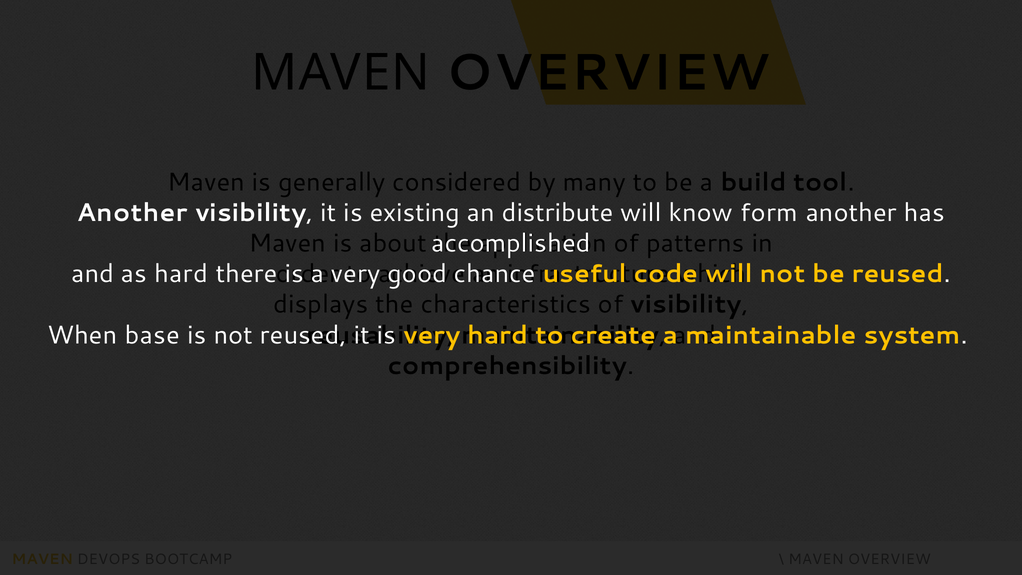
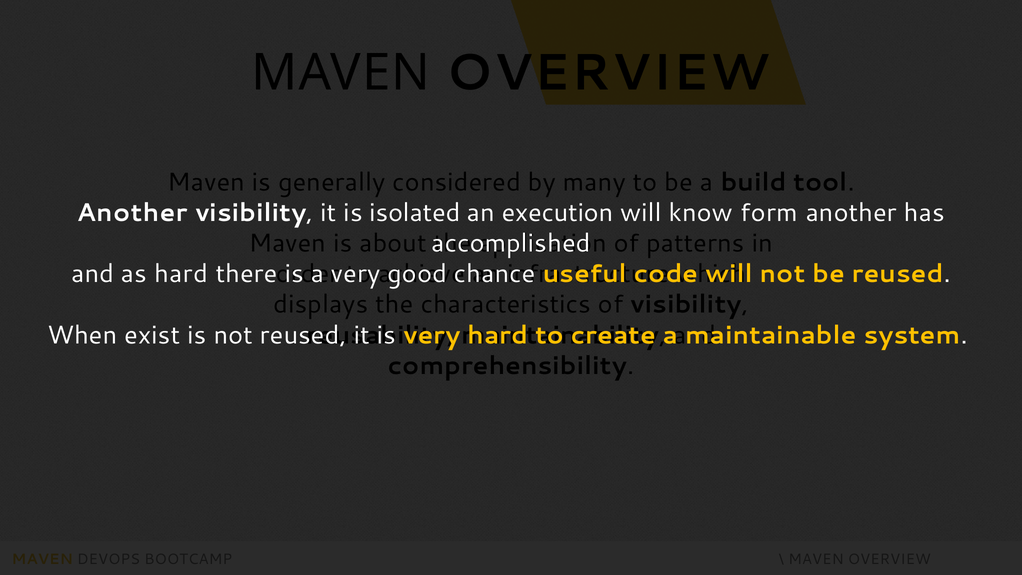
existing: existing -> isolated (415, 213)
distribute: distribute -> execution (558, 213)
base: base -> exist (152, 335)
